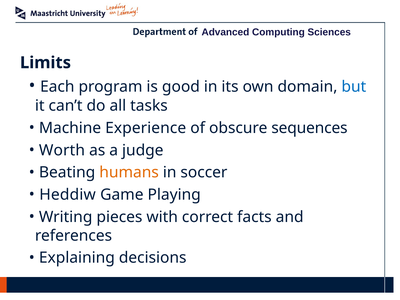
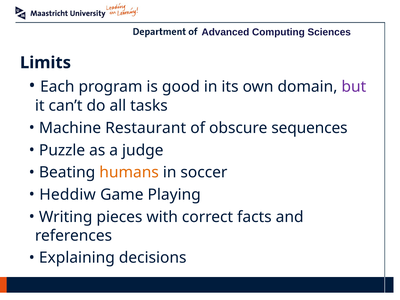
but colour: blue -> purple (354, 87)
Experience: Experience -> Restaurant (146, 128)
Worth: Worth -> Puzzle (62, 150)
